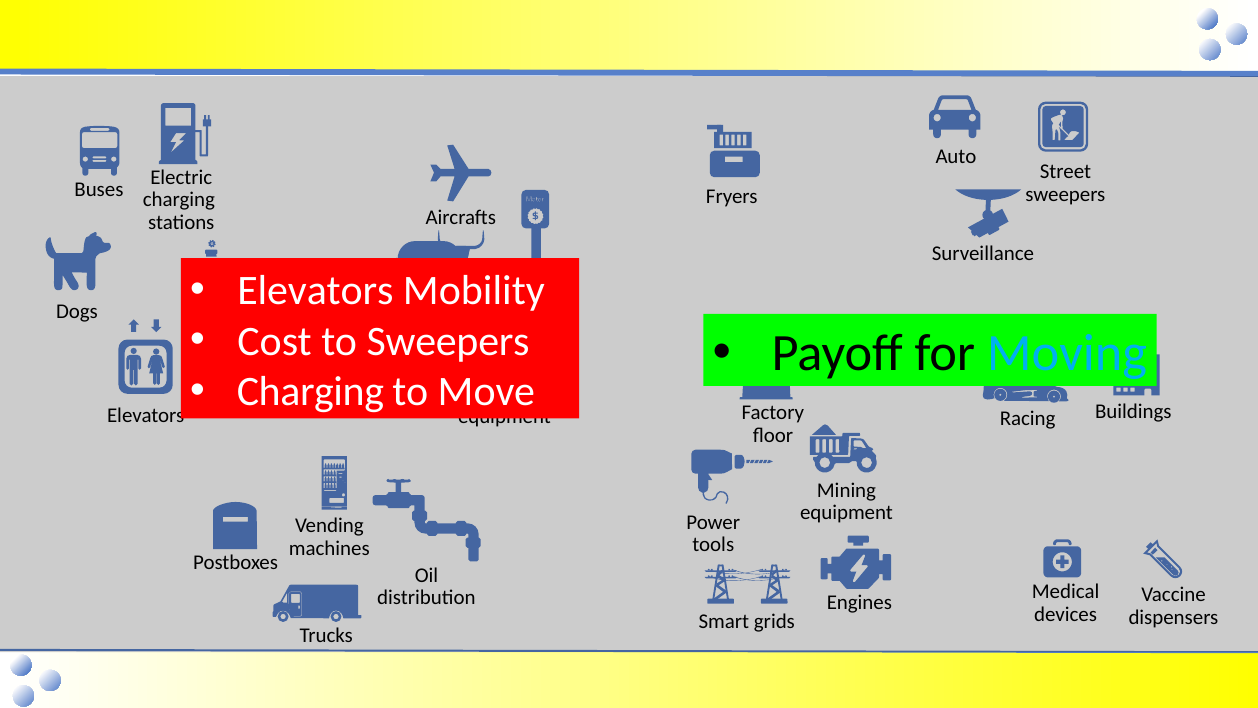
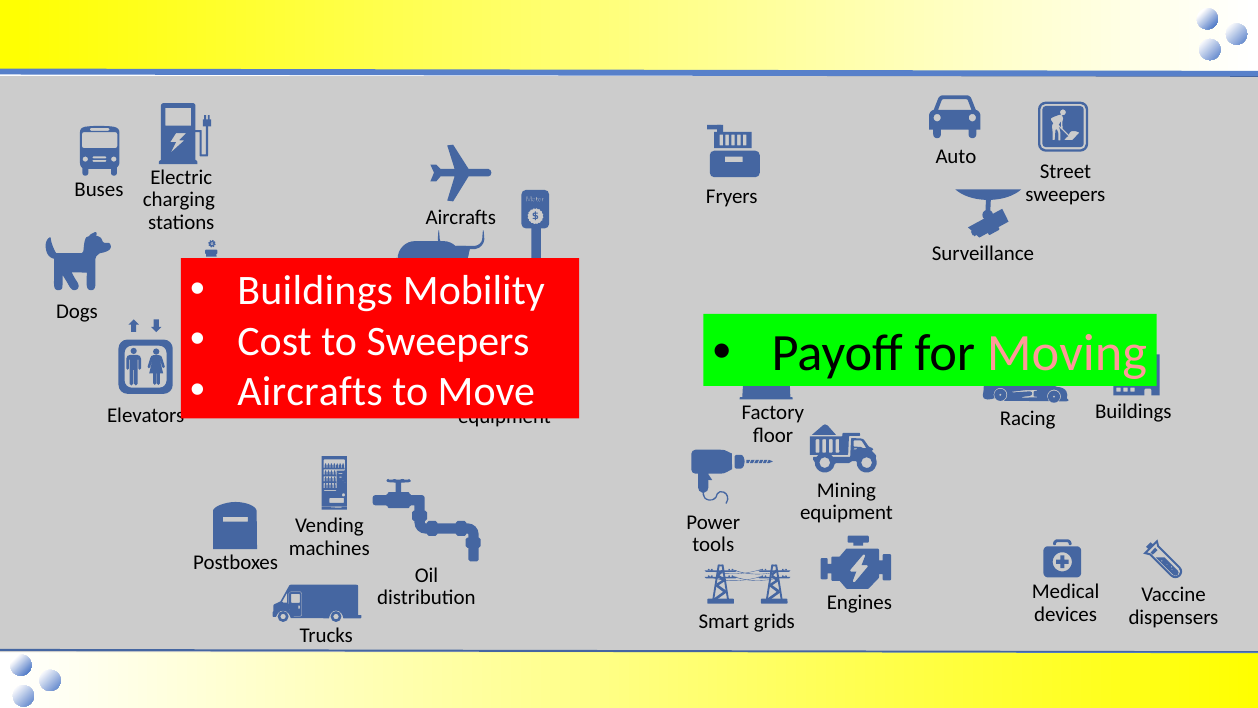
Elevators: Elevators -> Buildings (315, 291)
Moving colour: light blue -> pink (1067, 353)
Charging: Charging -> Aircrafts (310, 391)
